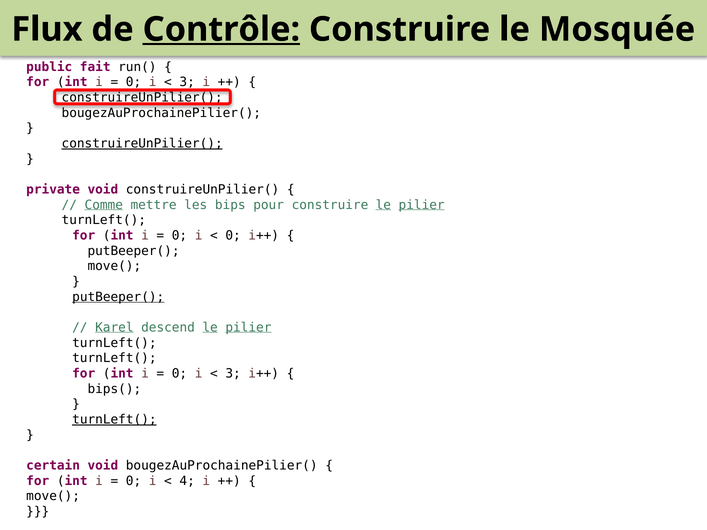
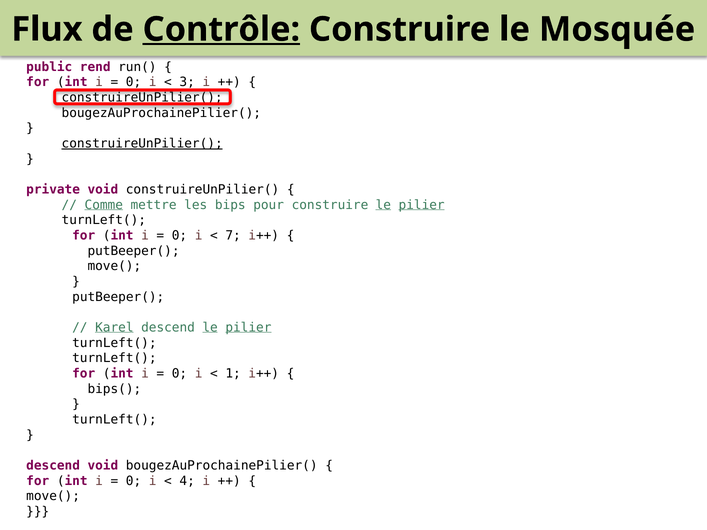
fait: fait -> rend (95, 67)
0: 0 -> 7 (233, 236)
putBeeper( underline: present -> none (118, 297)
3: 3 -> 1 (233, 374)
turnLeft( underline: present -> none (114, 420)
certain: certain -> descend (53, 466)
